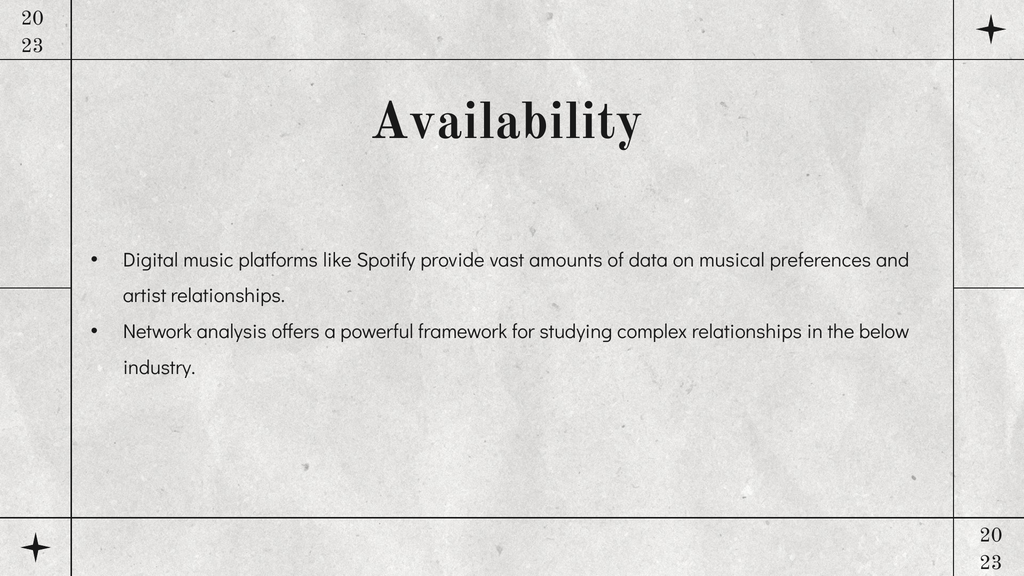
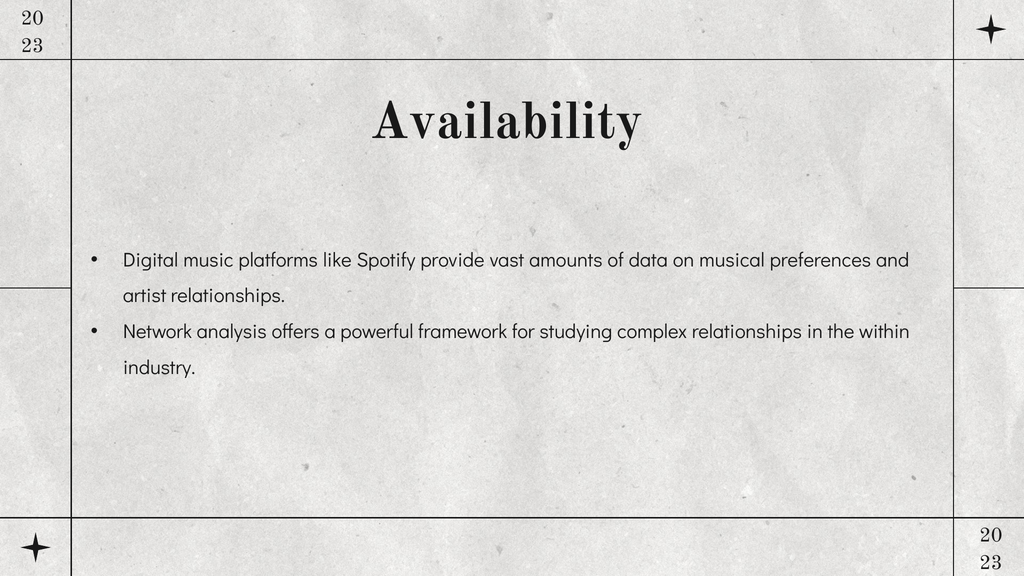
below: below -> within (884, 332)
